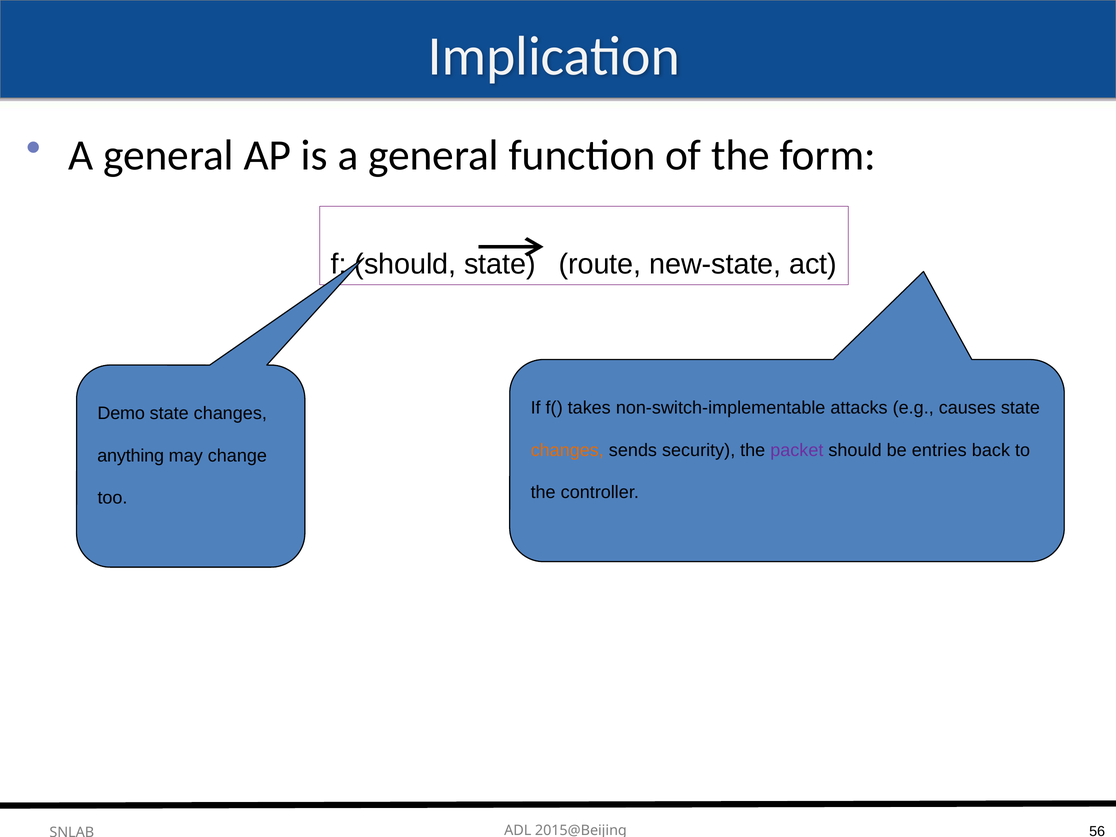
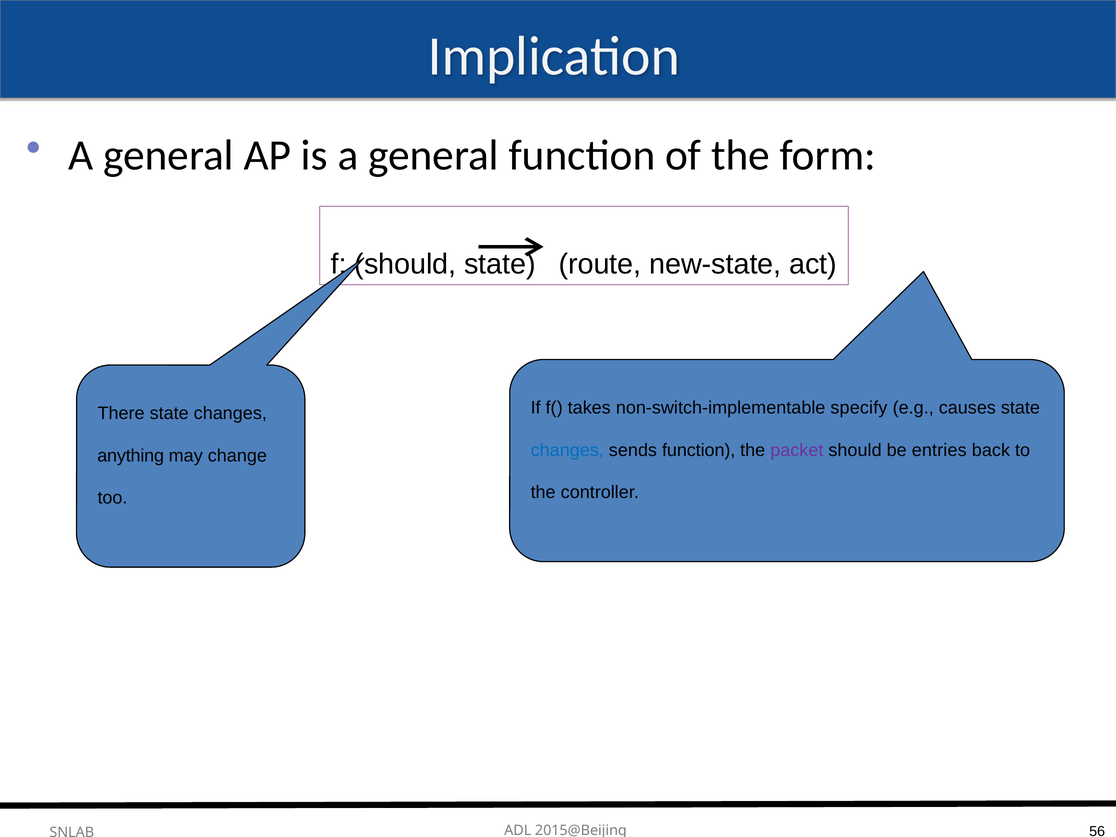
attacks: attacks -> specify (859, 408)
Demo: Demo -> There (121, 413)
changes colour: orange -> blue (567, 450)
sends security: security -> function (699, 450)
